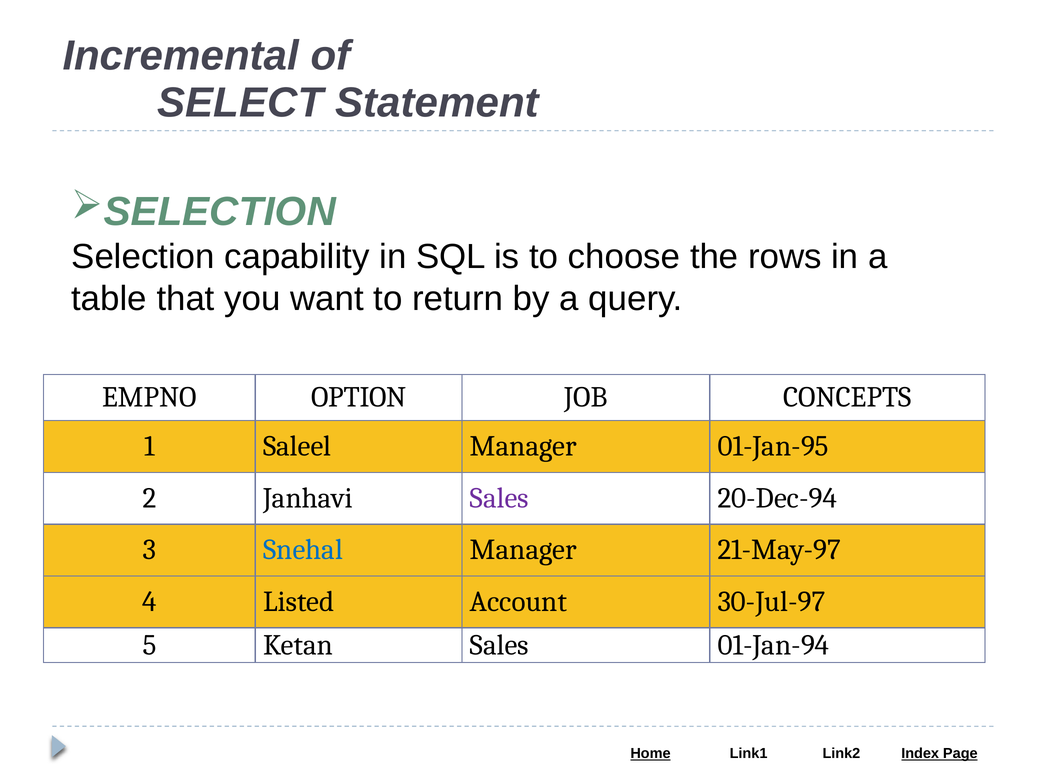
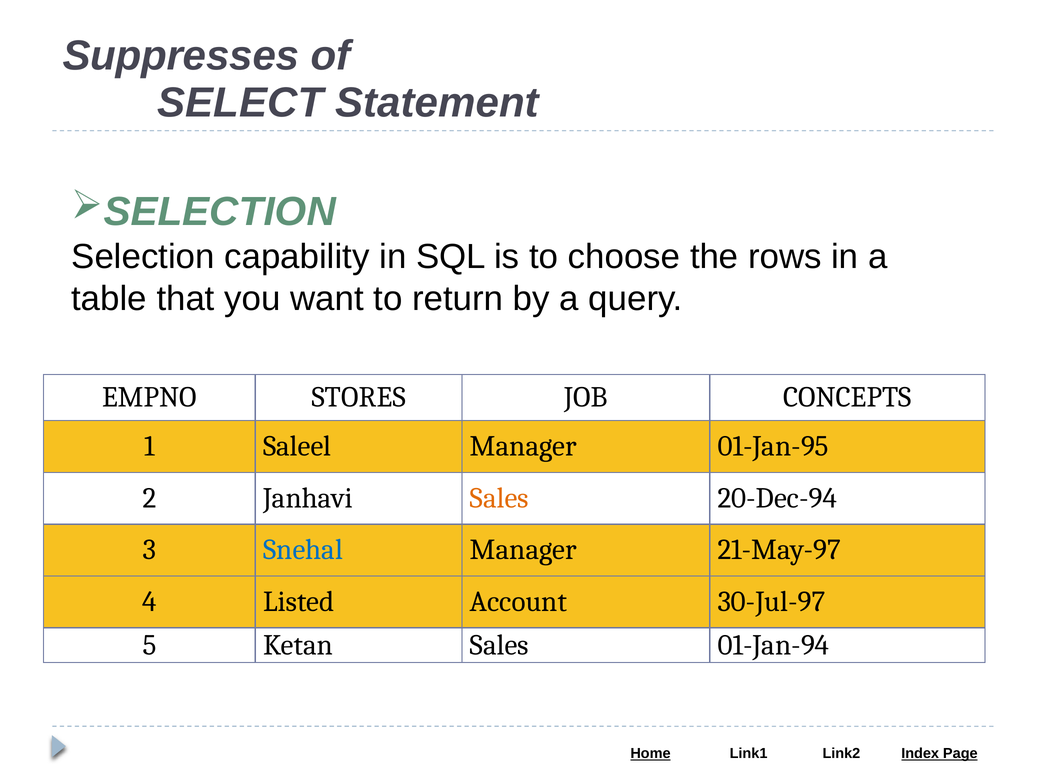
Incremental: Incremental -> Suppresses (181, 56)
OPTION: OPTION -> STORES (359, 398)
Sales colour: purple -> orange (499, 498)
